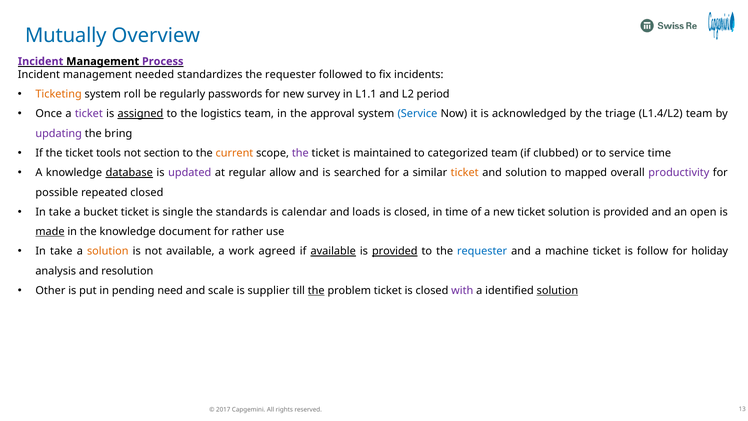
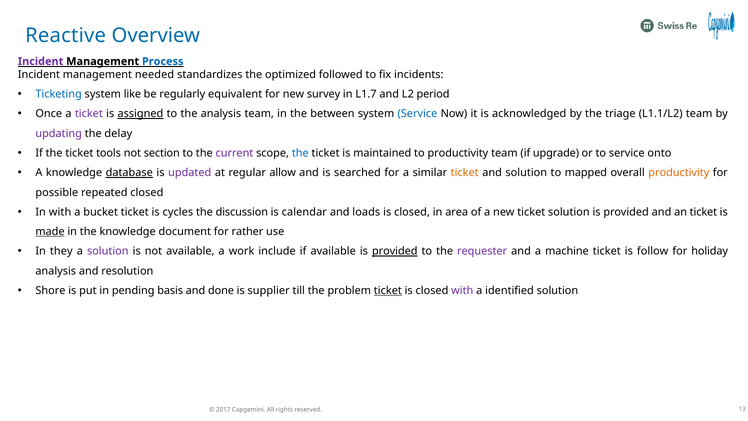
Mutually: Mutually -> Reactive (66, 36)
Process colour: purple -> blue (163, 61)
standardizes the requester: requester -> optimized (291, 74)
Ticketing colour: orange -> blue (59, 94)
roll: roll -> like (132, 94)
passwords: passwords -> equivalent (235, 94)
L1.1: L1.1 -> L1.7 (366, 94)
the logistics: logistics -> analysis (221, 114)
approval: approval -> between (332, 114)
L1.4/L2: L1.4/L2 -> L1.1/L2 (661, 114)
bring: bring -> delay (118, 133)
current colour: orange -> purple (234, 153)
the colour: purple -> blue (300, 153)
to categorized: categorized -> productivity (458, 153)
clubbed: clubbed -> upgrade (556, 153)
service time: time -> onto (659, 153)
productivity colour: purple -> orange (679, 173)
take: take -> with (60, 212)
single: single -> cycles (178, 212)
standards: standards -> discussion (242, 212)
in time: time -> area (457, 212)
an open: open -> ticket (703, 212)
take: take -> they (61, 251)
solution colour: orange -> purple (108, 251)
agreed: agreed -> include (277, 251)
available underline: present -> none (333, 251)
requester colour: blue -> purple (482, 251)
Other: Other -> Shore (50, 290)
need: need -> basis (170, 290)
scale: scale -> done (221, 290)
the underline: present -> none (316, 290)
ticket underline: none -> present (388, 290)
solution underline: present -> none (557, 290)
